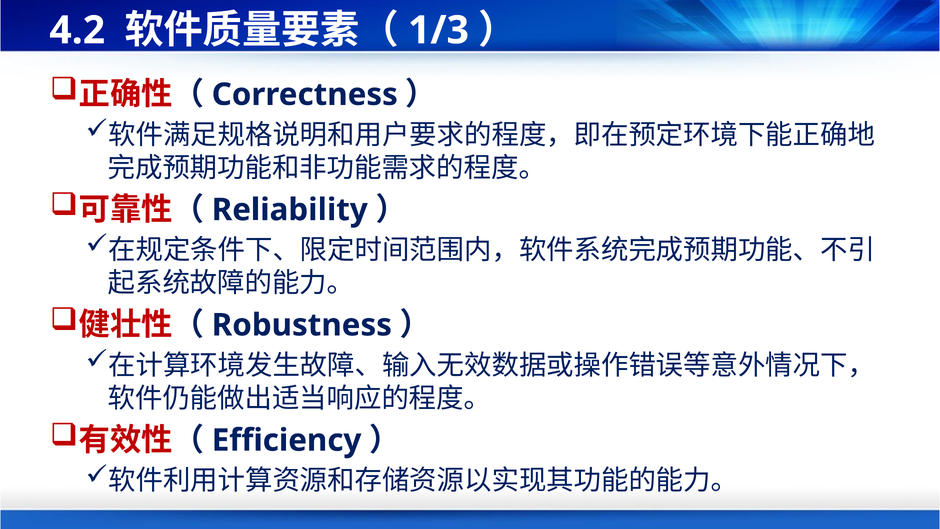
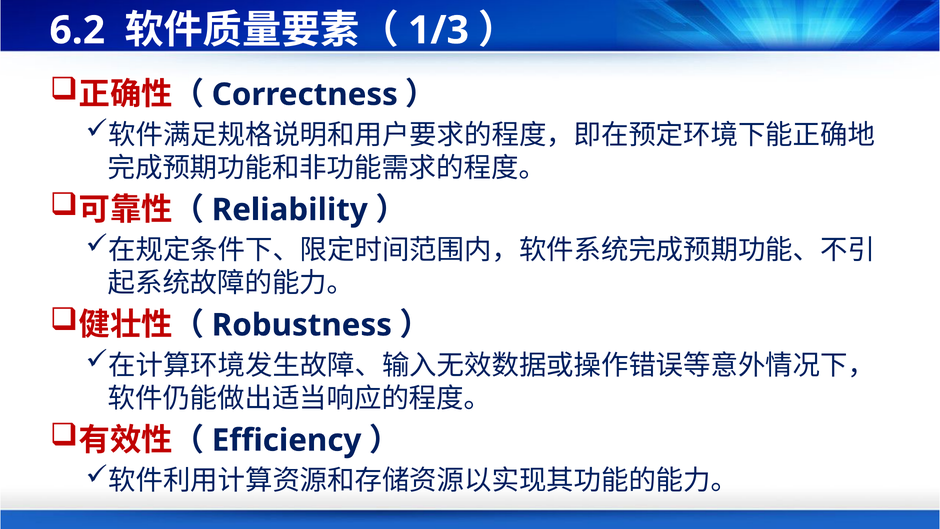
4.2: 4.2 -> 6.2 (77, 30)
